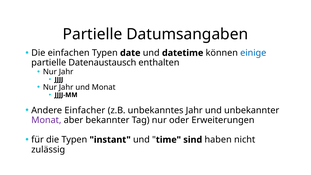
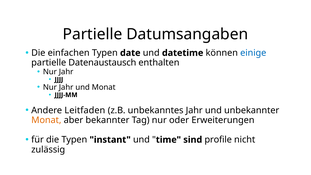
Einfacher: Einfacher -> Leitfaden (85, 110)
Monat colour: purple -> orange (46, 120)
haben: haben -> profile (218, 140)
